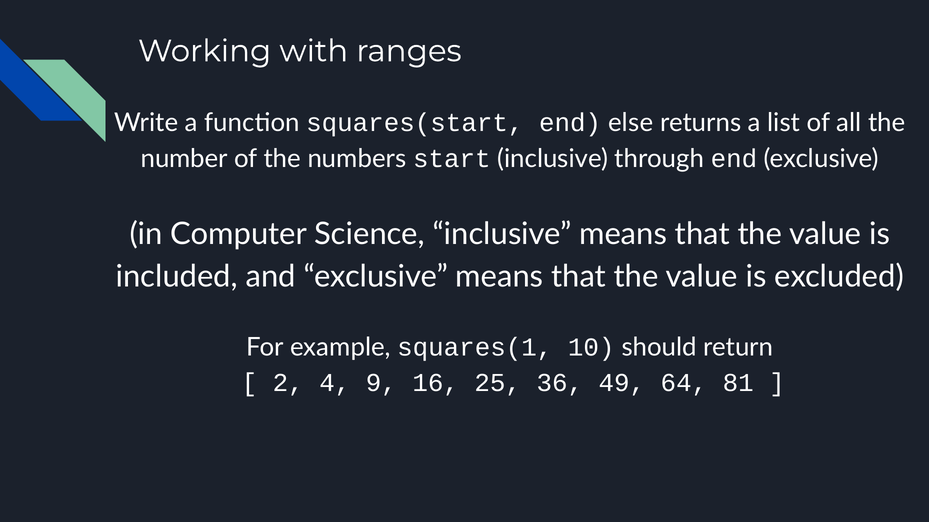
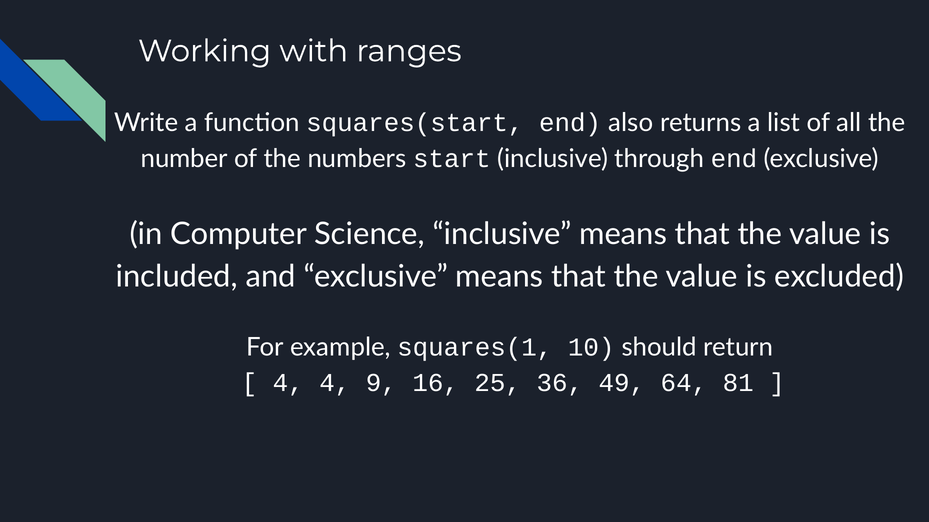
else: else -> also (631, 123)
2: 2 -> 4 (288, 383)
